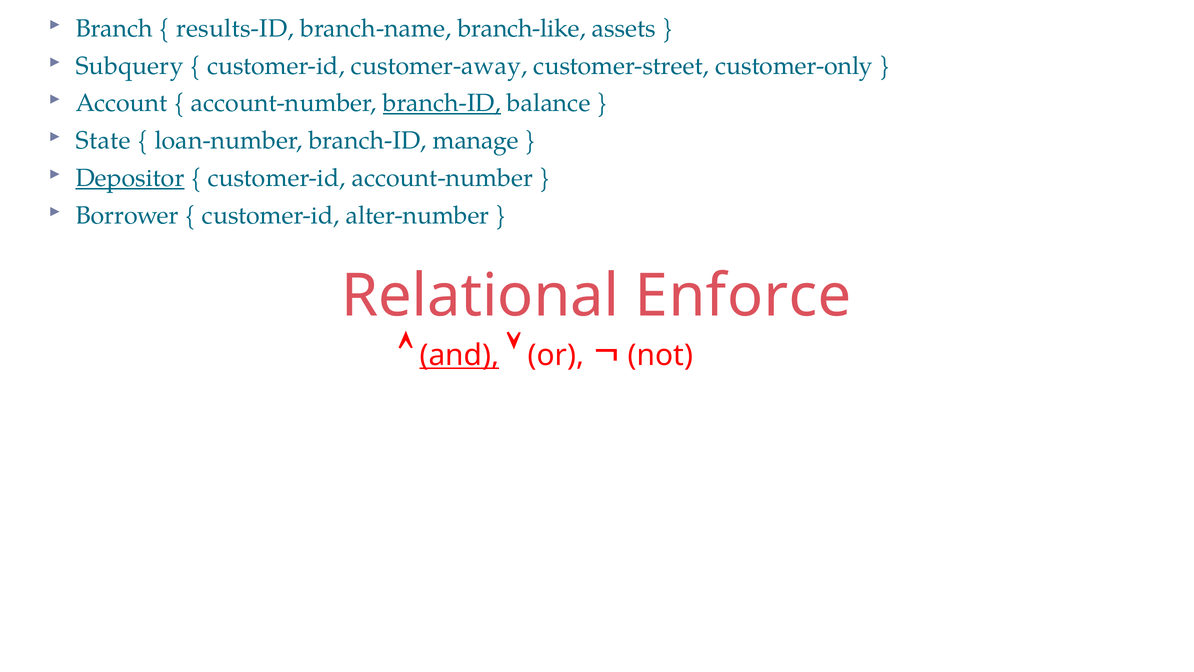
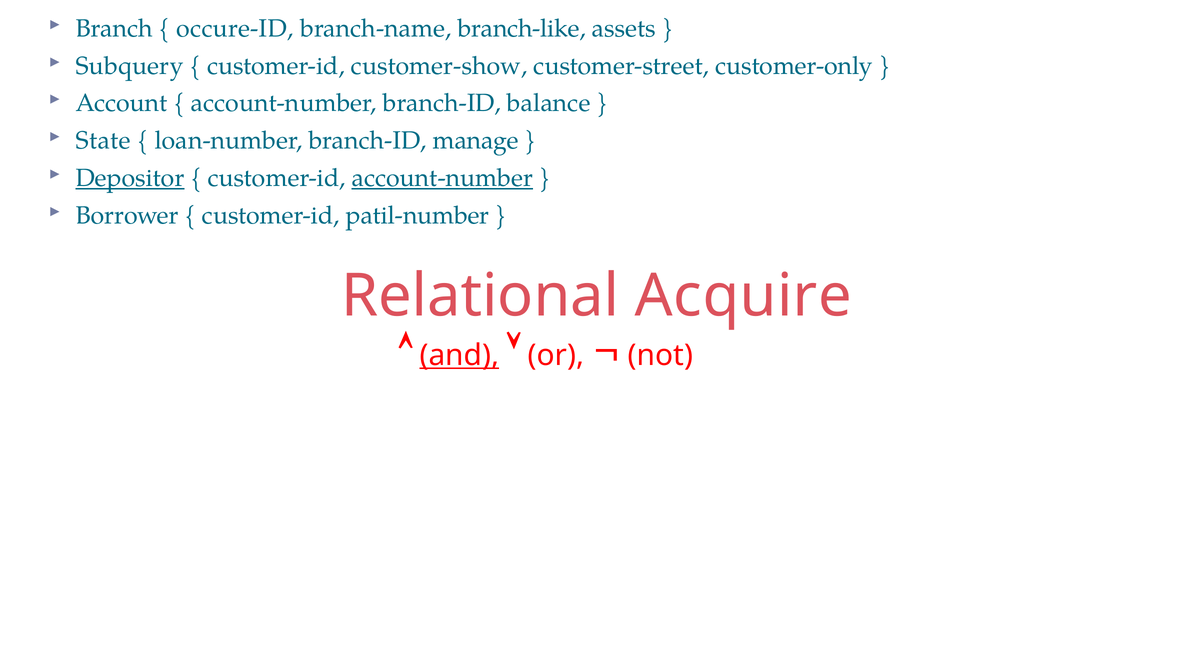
results-ID: results-ID -> occure-ID (235, 29)
customer-away: customer-away -> customer-show (439, 66)
branch-ID underline: present -> none (442, 103)
account-number underline: none -> present (442, 178)
alter-number: alter-number -> patil-number (418, 215)
Enforce: Enforce -> Acquire (743, 296)
